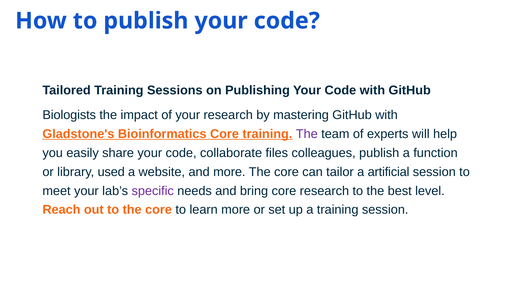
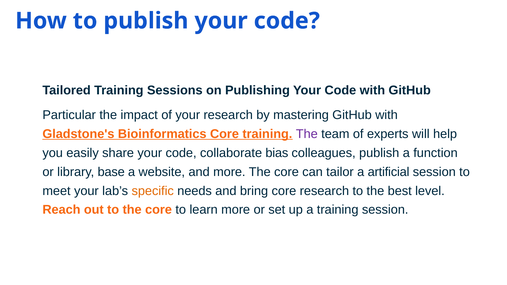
Biologists: Biologists -> Particular (69, 115)
files: files -> bias (277, 153)
used: used -> base (111, 172)
specific colour: purple -> orange (153, 191)
